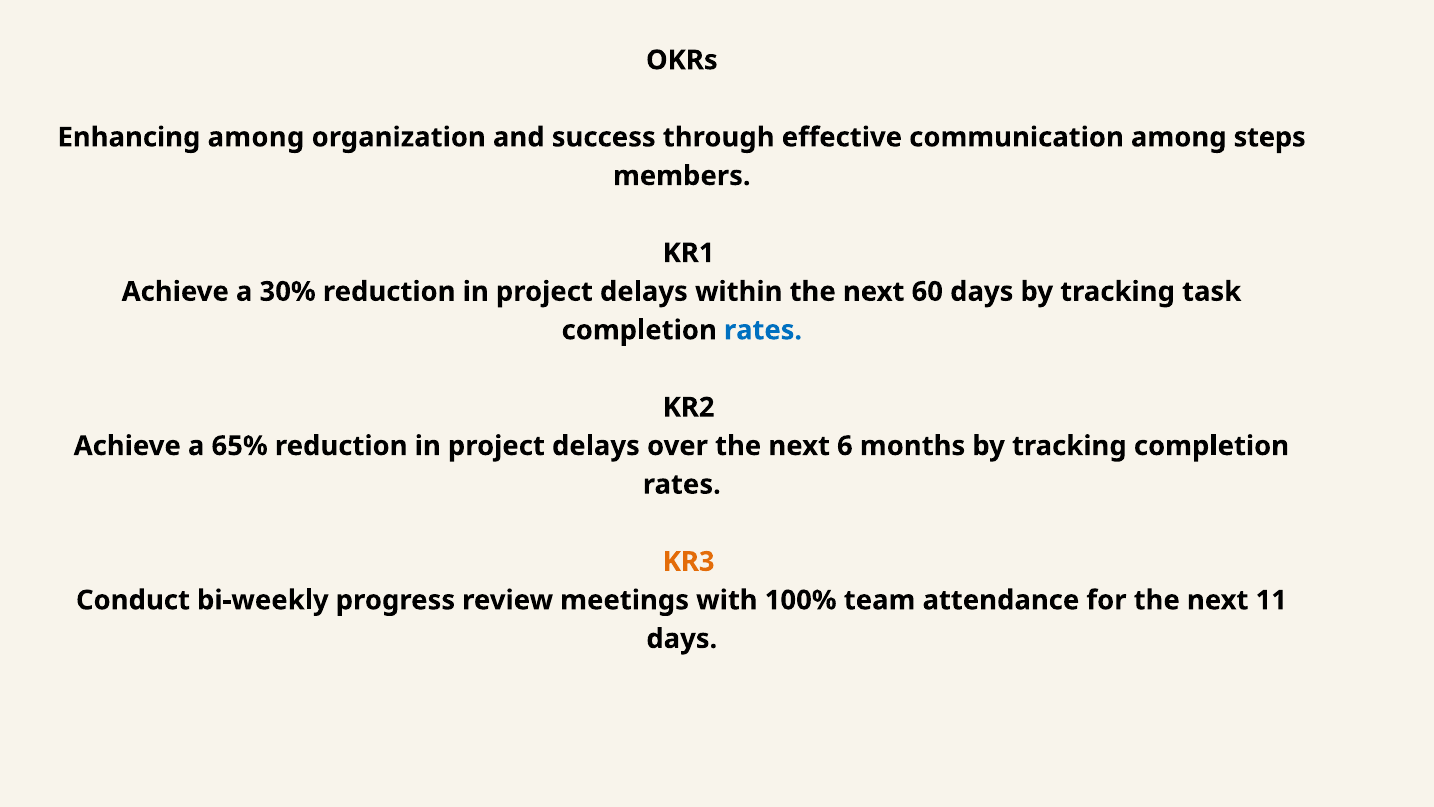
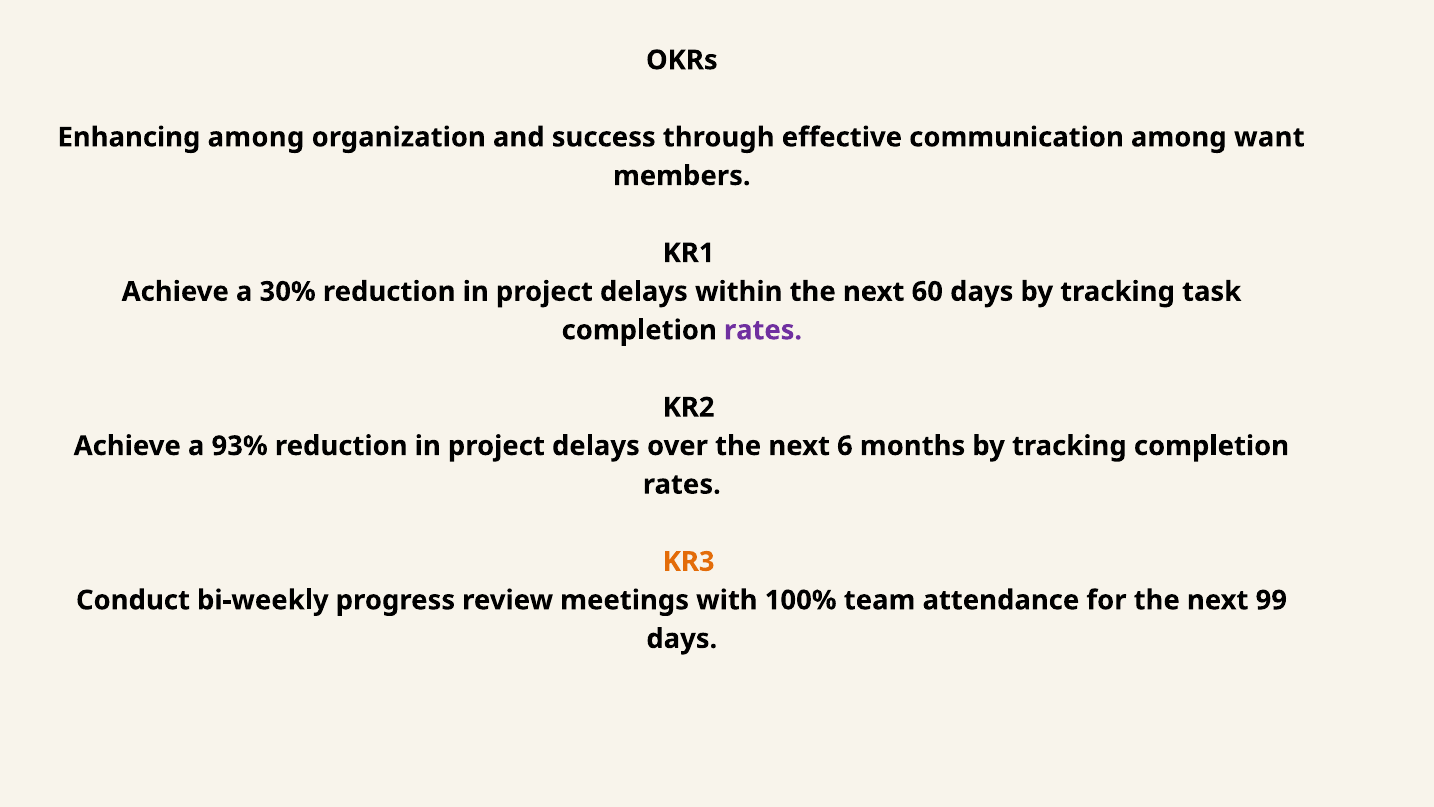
steps: steps -> want (1269, 137)
rates colour: blue -> purple (763, 330)
65%: 65% -> 93% (240, 446)
11: 11 -> 99 (1271, 600)
